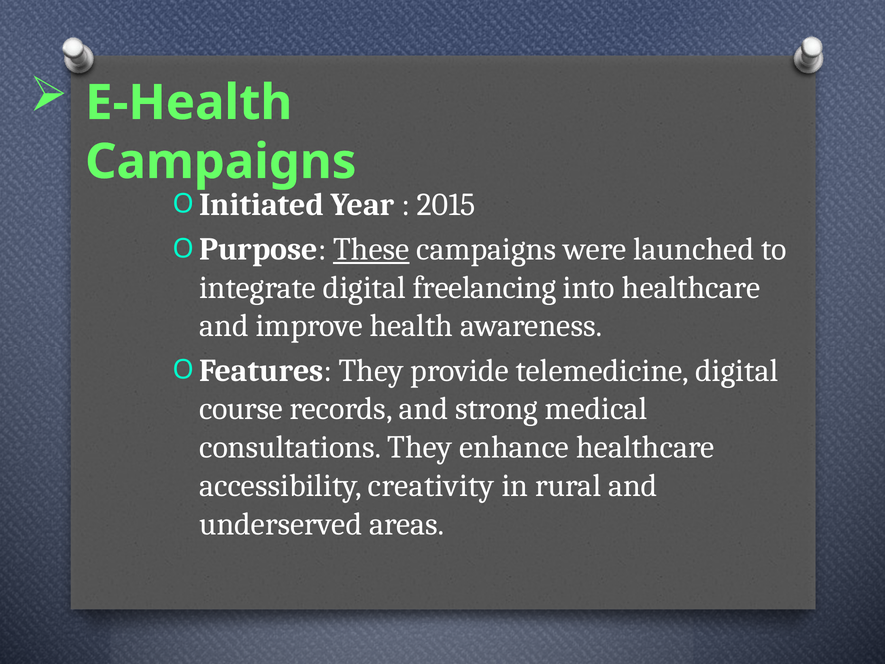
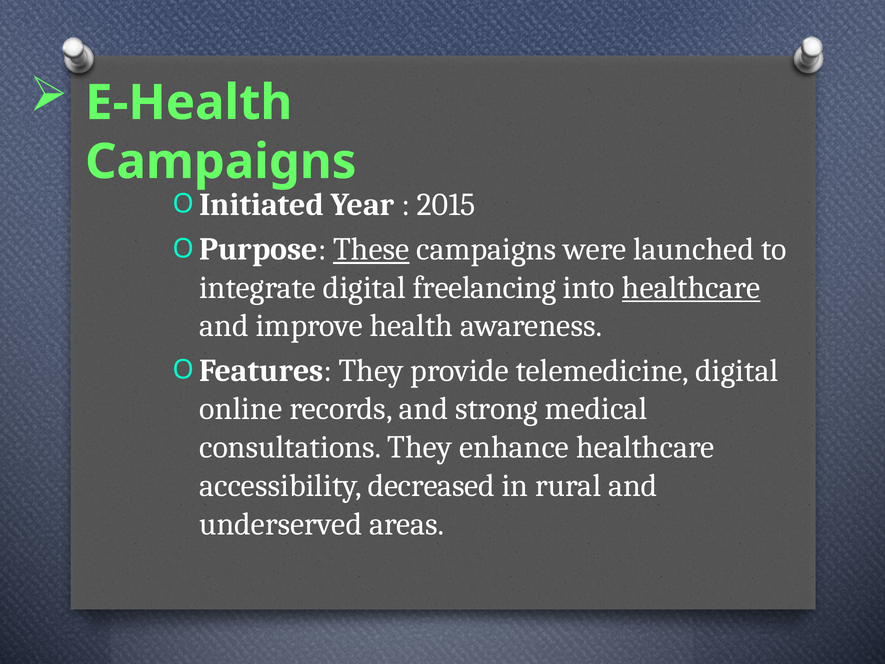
healthcare underline: none -> present (691, 287)
course: course -> online (241, 409)
creativity: creativity -> decreased (431, 485)
